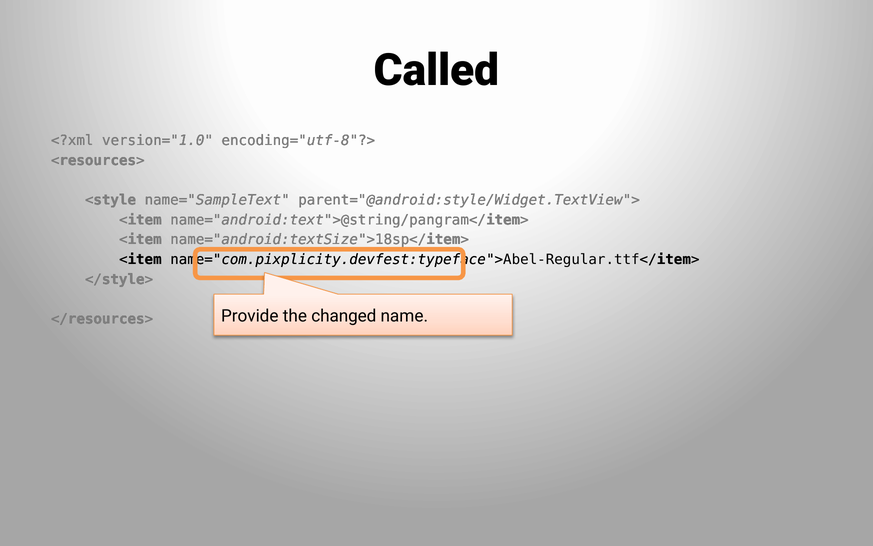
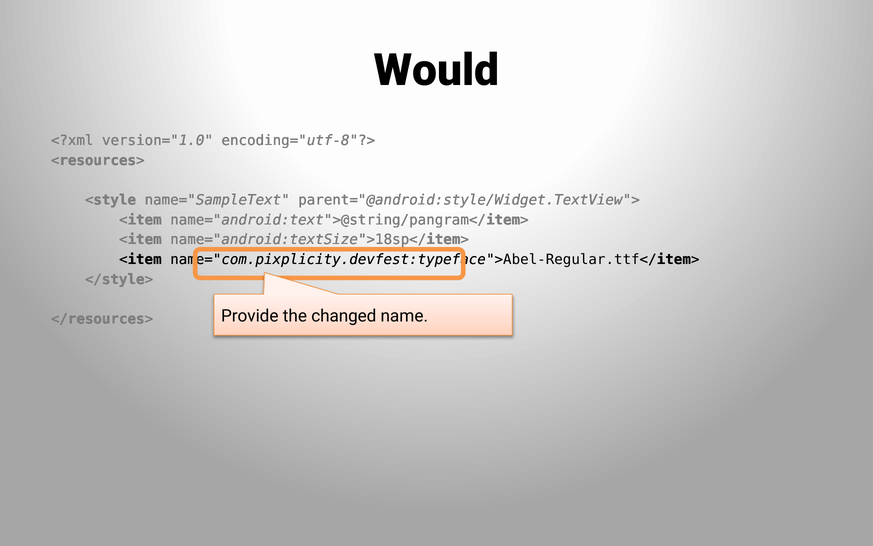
Called: Called -> Would (436, 70)
